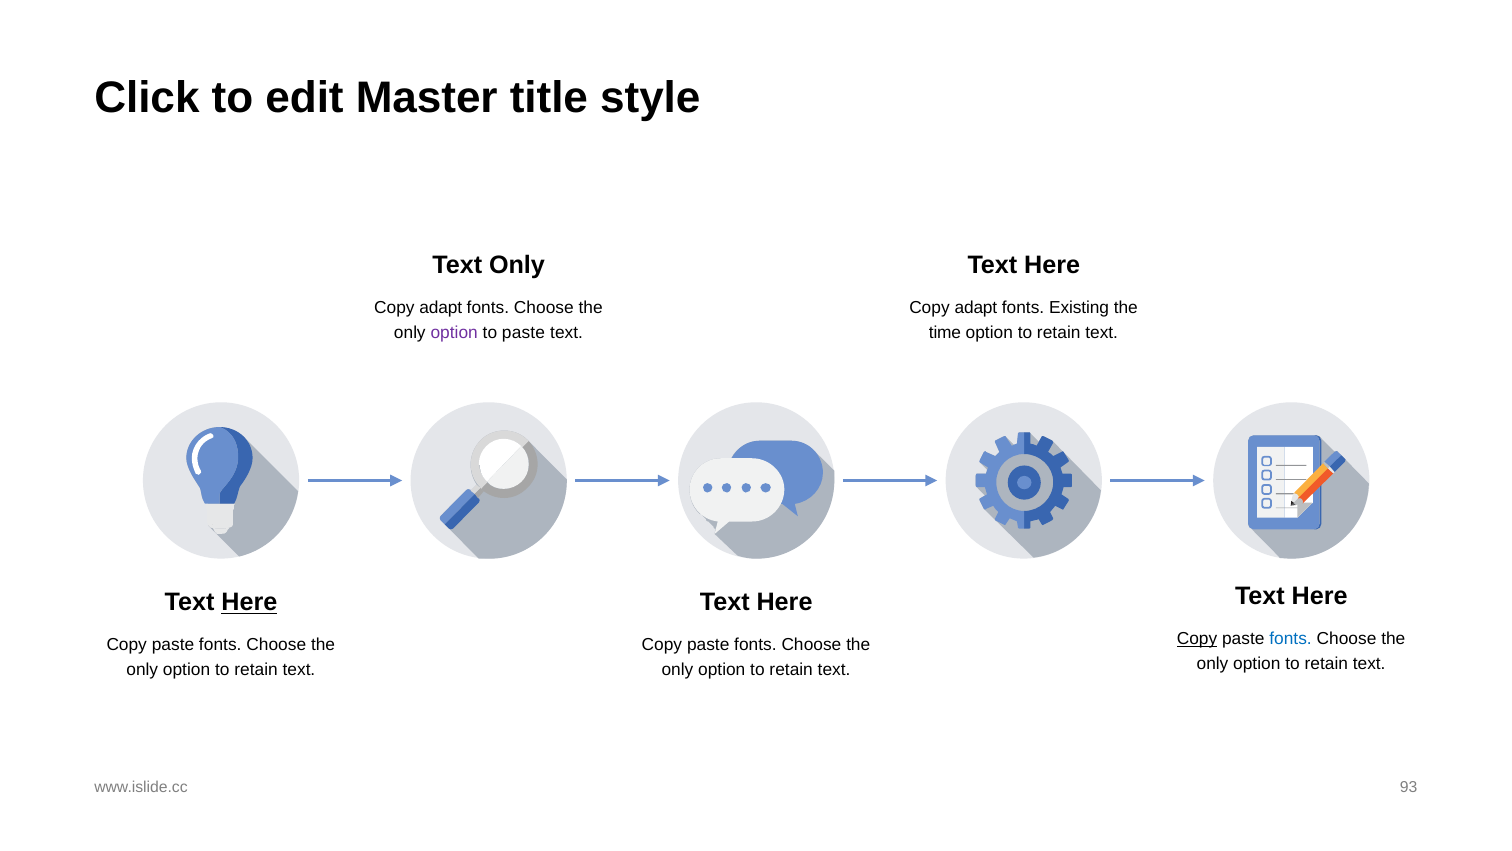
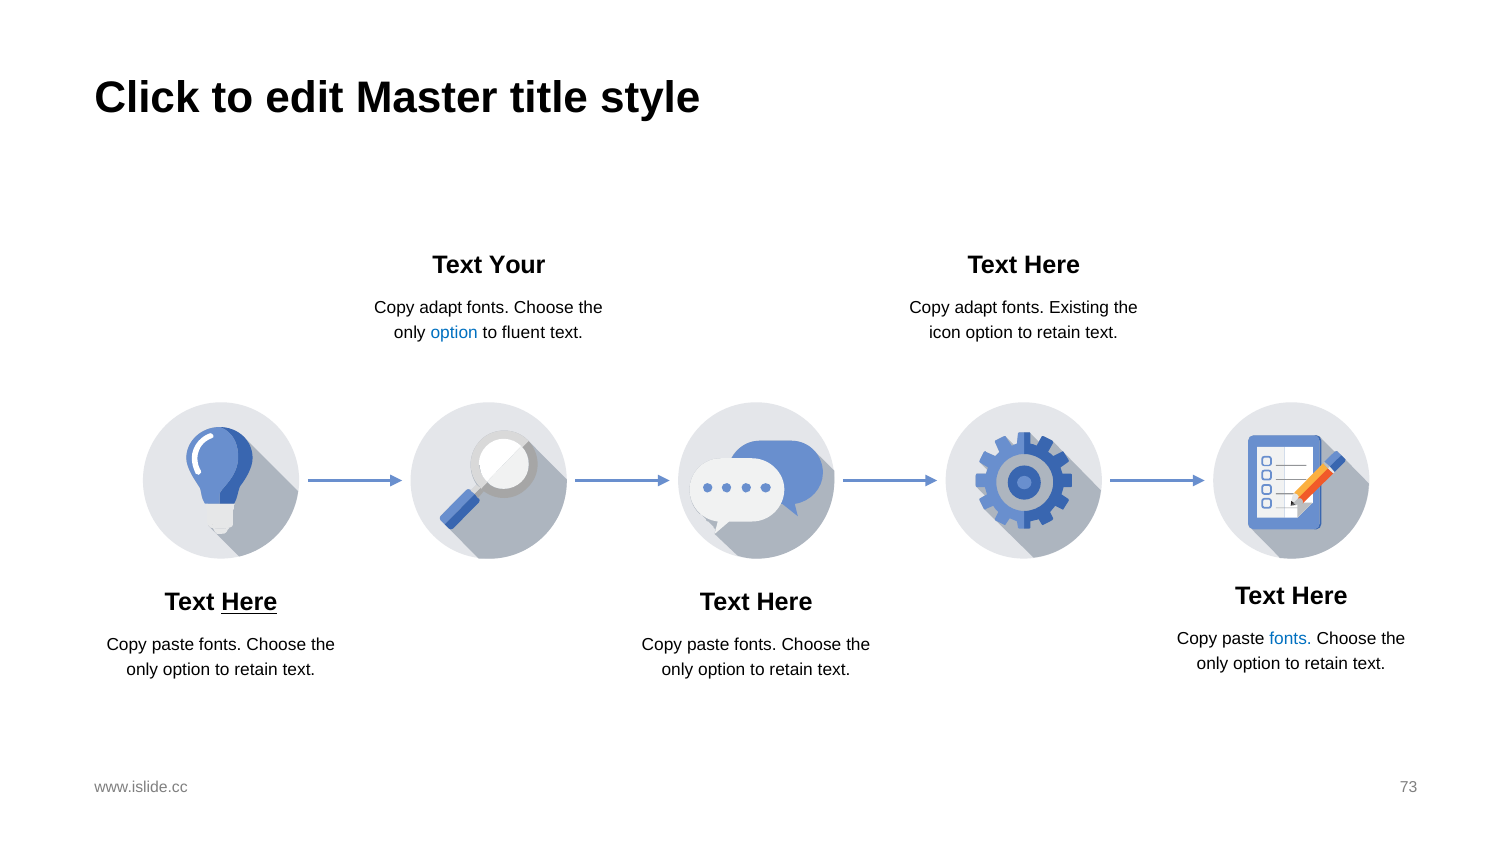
Text Only: Only -> Your (517, 265)
option colour: purple -> blue (454, 333)
to paste: paste -> fluent (523, 333)
time: time -> icon (945, 333)
Copy underline: present -> none (1197, 639)
93: 93 -> 73 (1409, 787)
